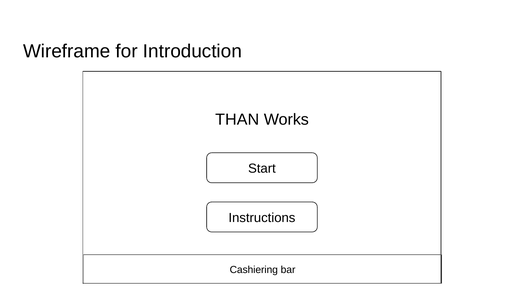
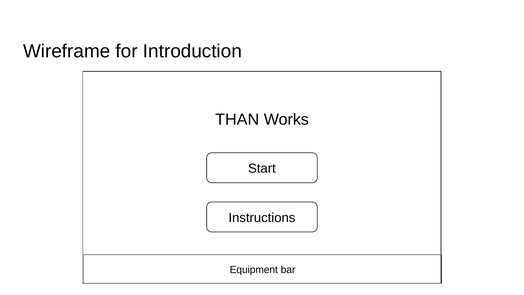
Cashiering: Cashiering -> Equipment (254, 270)
